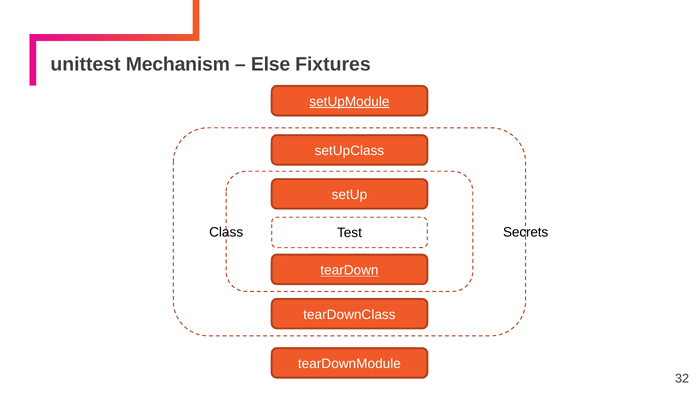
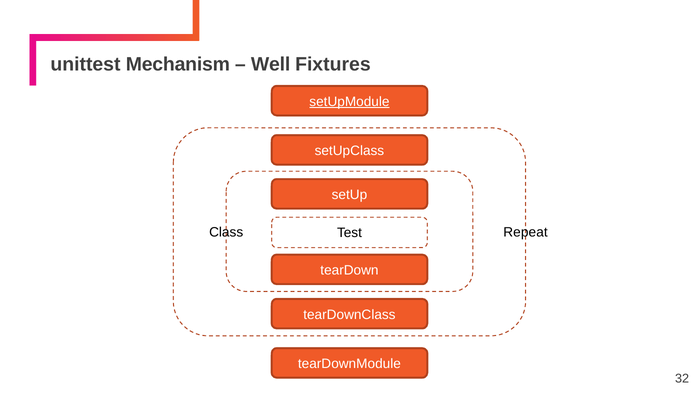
Else: Else -> Well (271, 65)
Secrets: Secrets -> Repeat (526, 232)
tearDown underline: present -> none (349, 270)
